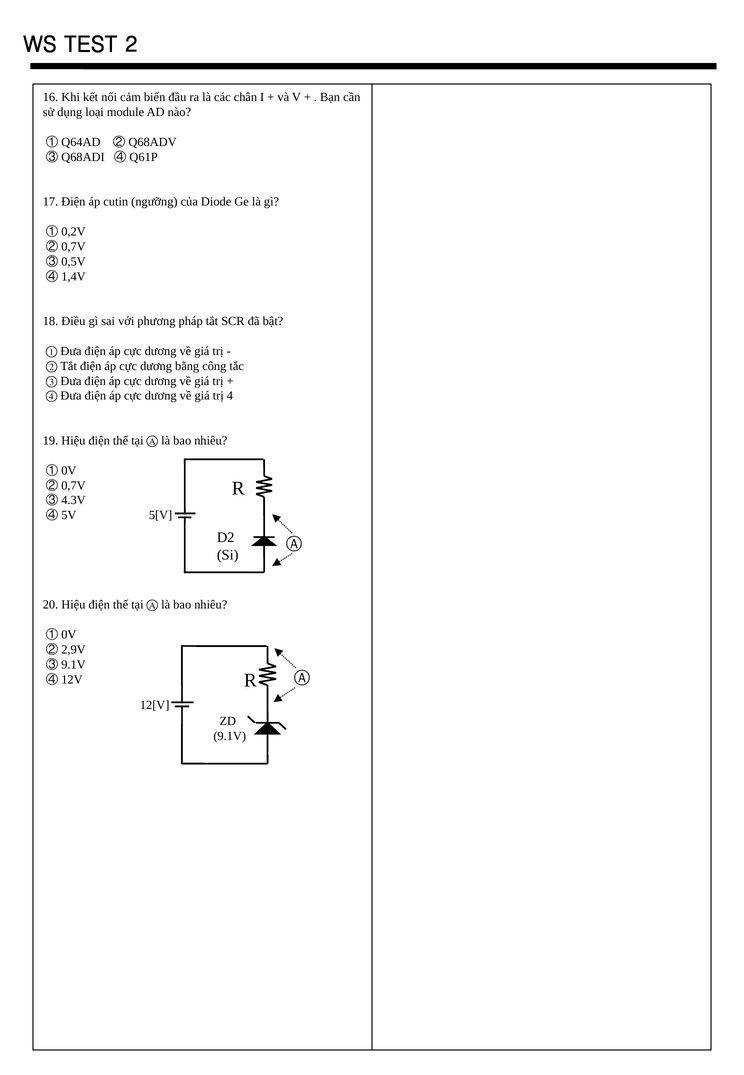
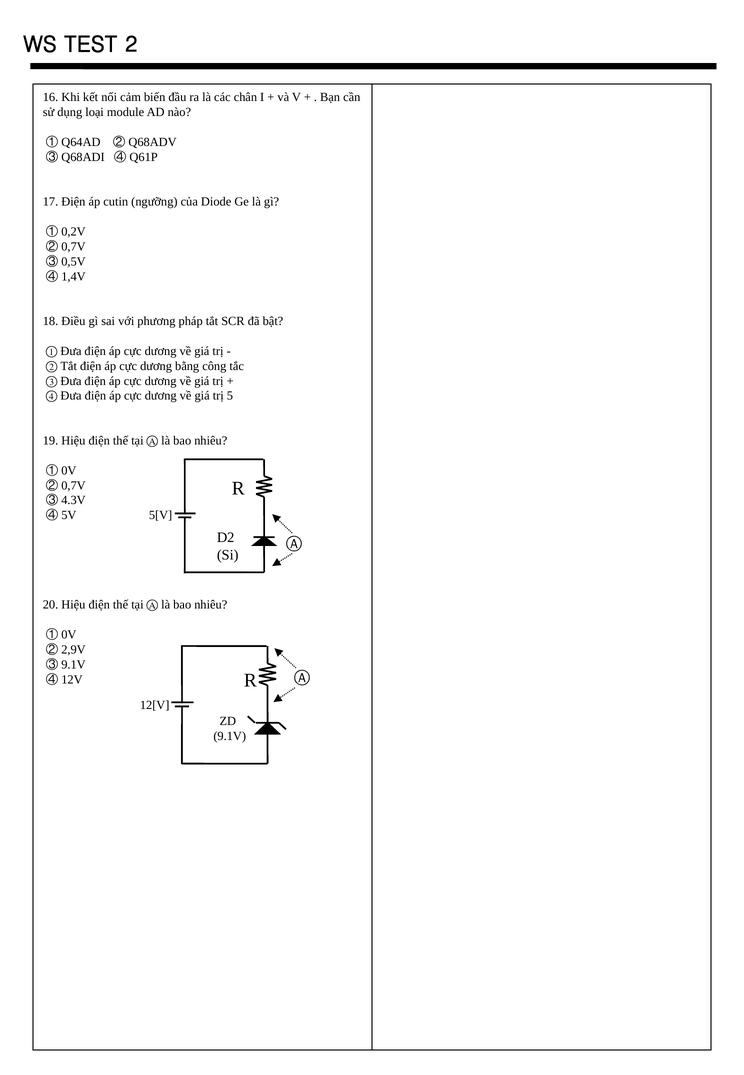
4: 4 -> 5 (230, 396)
